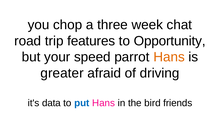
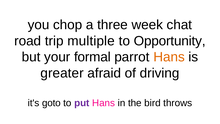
features: features -> multiple (91, 41)
speed: speed -> formal (92, 57)
data: data -> goto (51, 103)
put colour: blue -> purple (82, 103)
friends: friends -> throws (178, 103)
